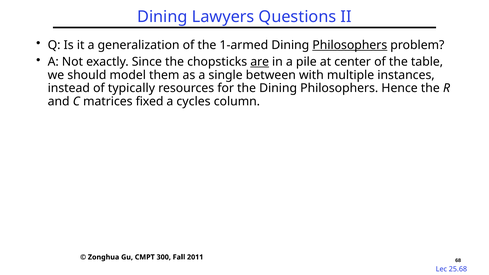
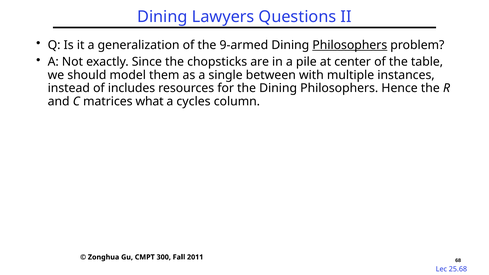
1-armed: 1-armed -> 9-armed (244, 45)
are underline: present -> none (260, 62)
typically: typically -> includes (132, 88)
fixed: fixed -> what (150, 101)
